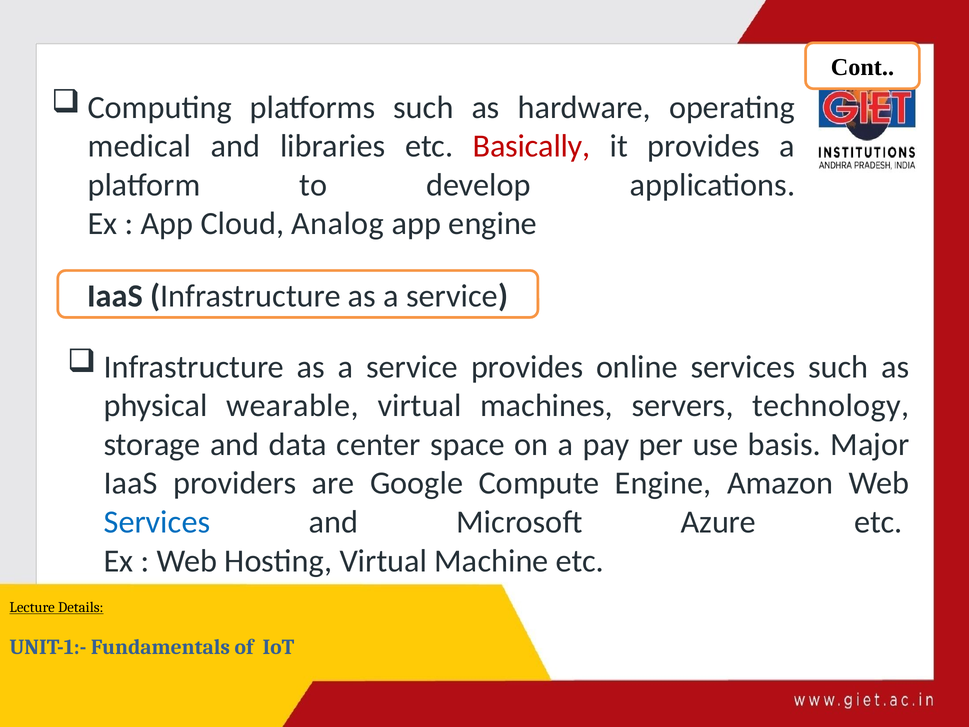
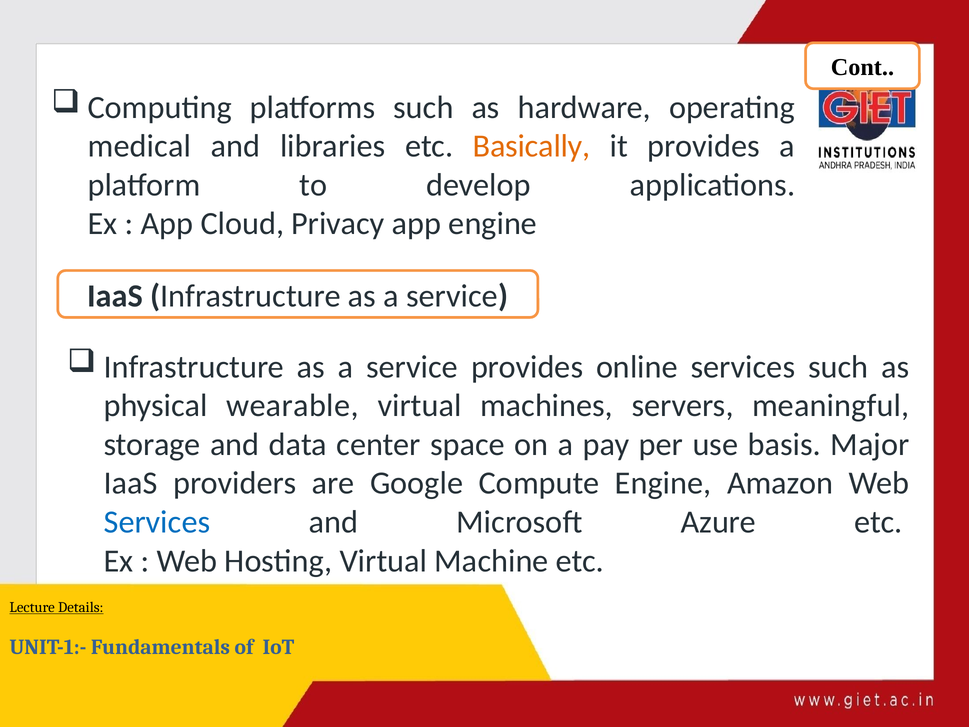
Basically colour: red -> orange (532, 146)
Analog: Analog -> Privacy (338, 224)
technology: technology -> meaningful (831, 406)
